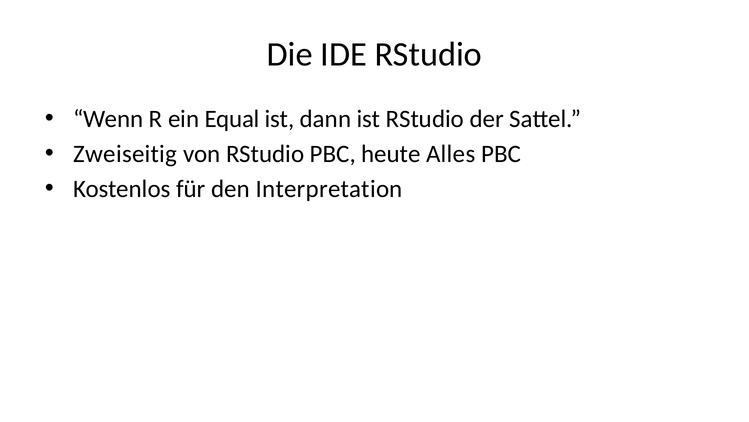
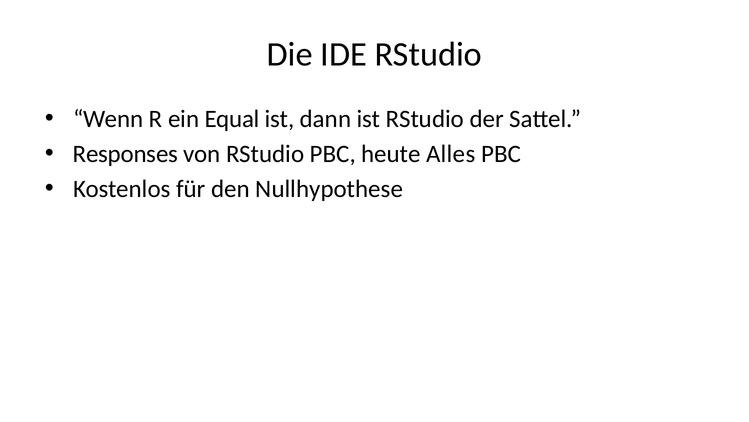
Zweiseitig: Zweiseitig -> Responses (125, 154)
Interpretation: Interpretation -> Nullhypothese (329, 189)
